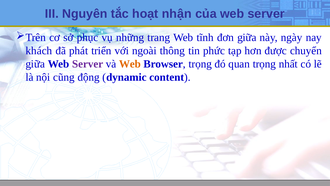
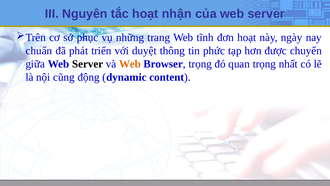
đơn giữa: giữa -> hoạt (247, 37)
khách: khách -> chuẩn (39, 51)
ngoài: ngoài -> duyệt (144, 51)
Server colour: purple -> black (88, 64)
